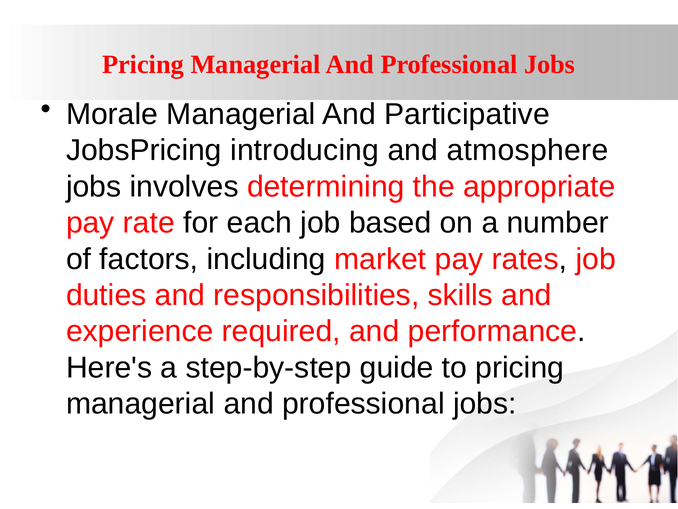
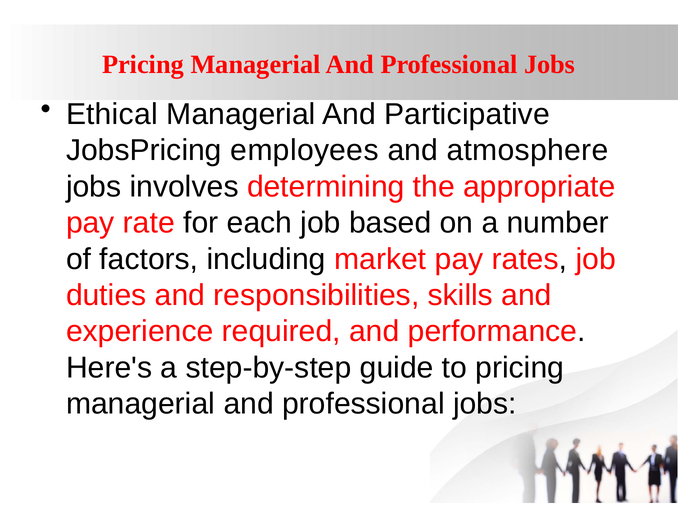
Morale: Morale -> Ethical (112, 114)
introducing: introducing -> employees (305, 150)
